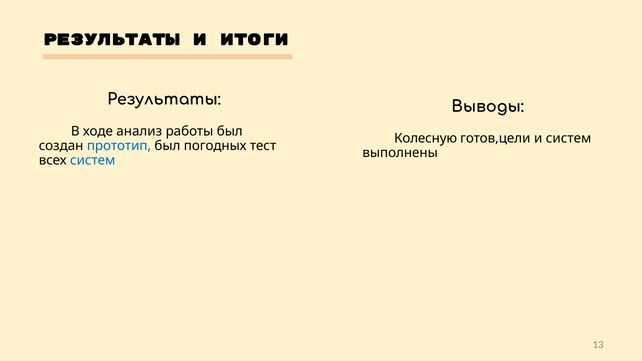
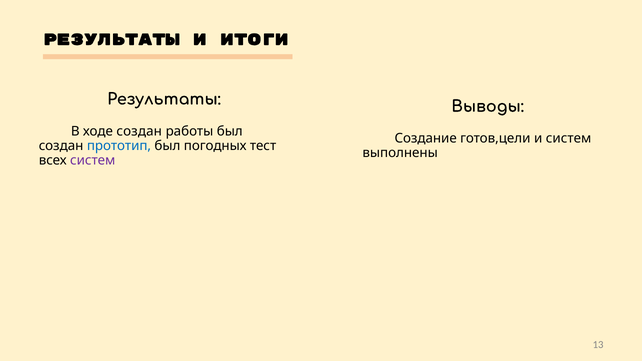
ходе анализ: анализ -> создан (139, 131)
Колесную: Колесную -> Создание (426, 138)
систем colour: blue -> purple (93, 160)
